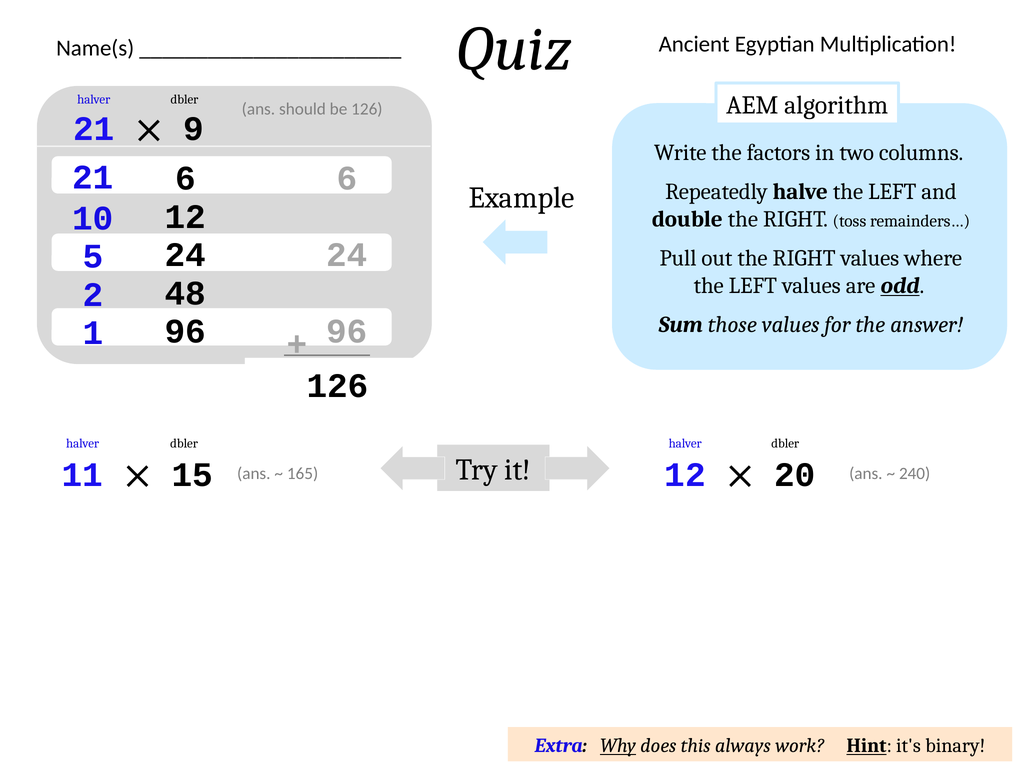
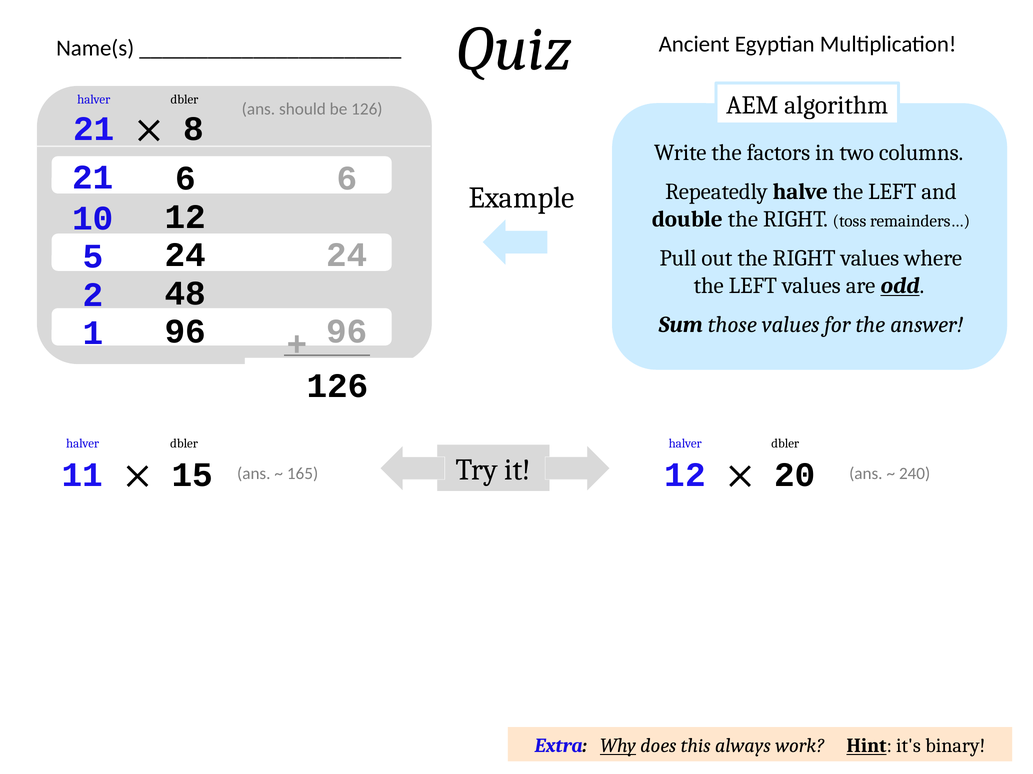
9: 9 -> 8 (193, 129)
